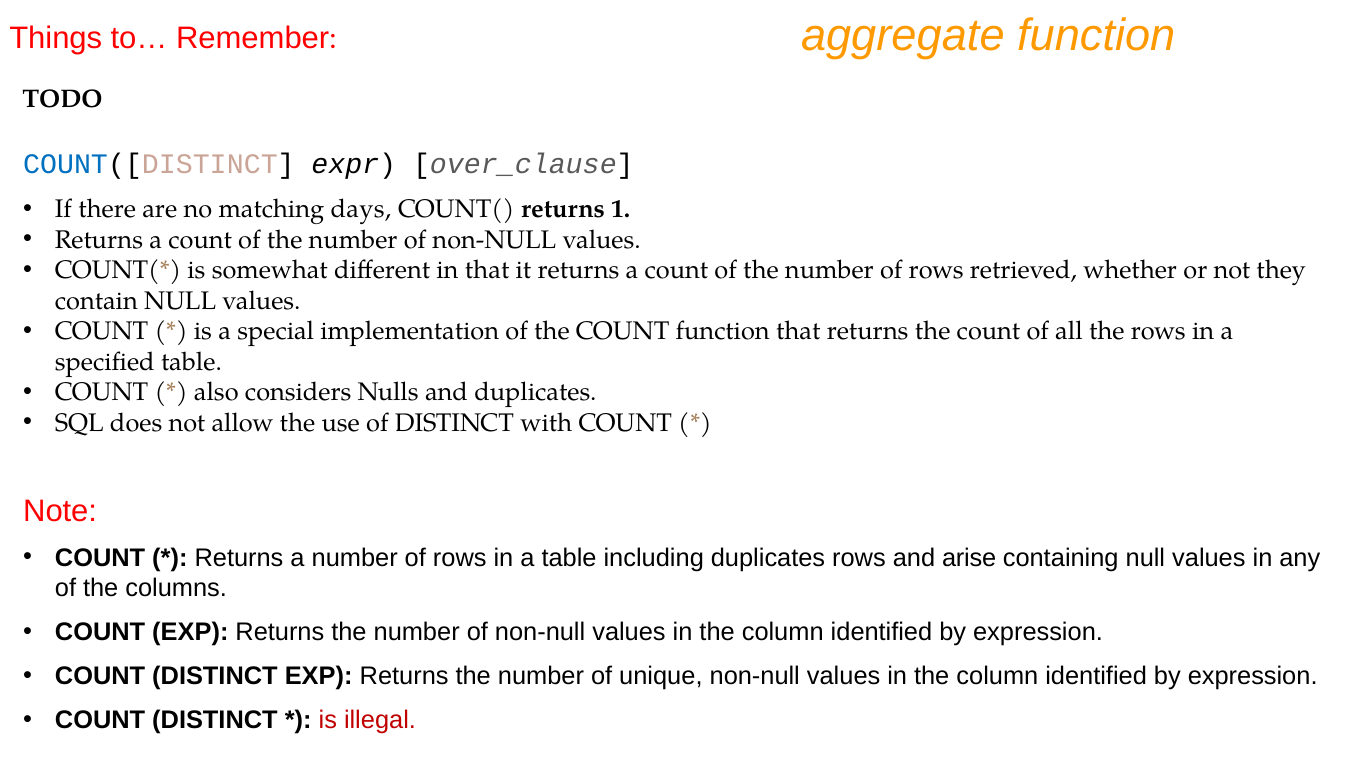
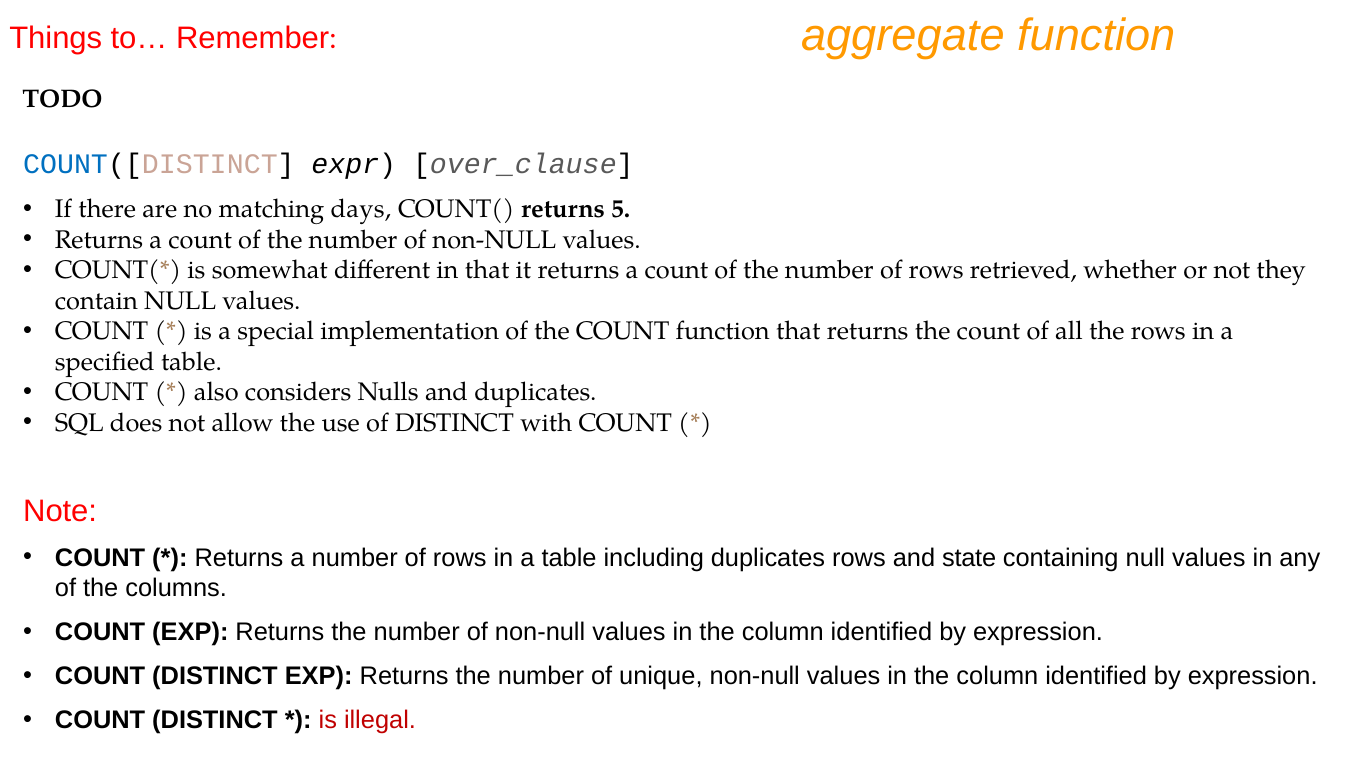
1: 1 -> 5 (621, 209)
arise: arise -> state (969, 558)
